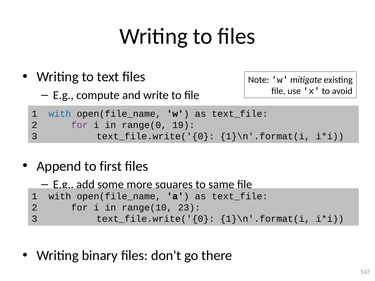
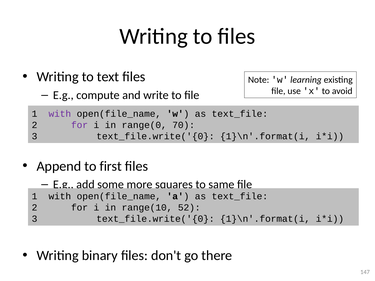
mitigate: mitigate -> learning (306, 80)
with colour: blue -> purple (60, 114)
19: 19 -> 70 (184, 125)
23: 23 -> 52 (189, 208)
